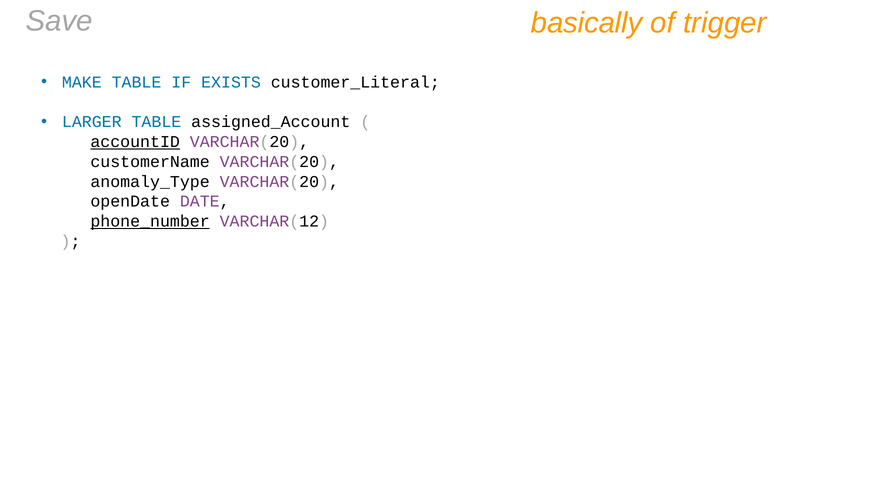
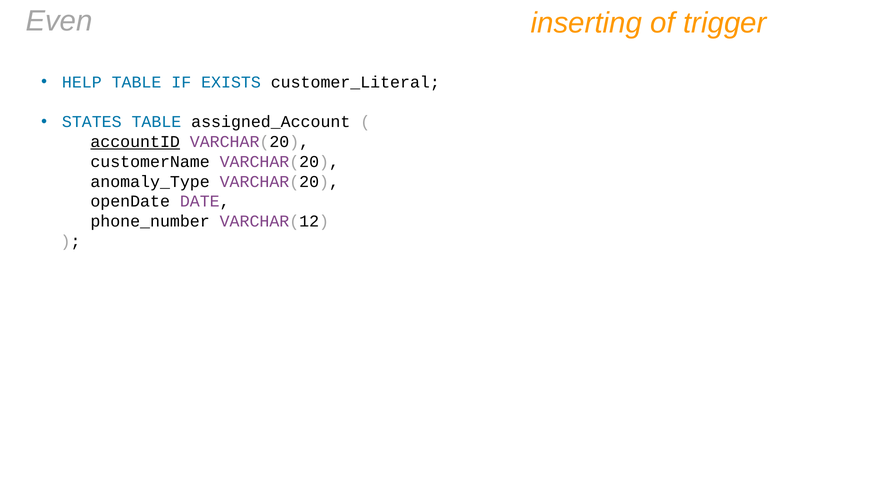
Save: Save -> Even (59, 21)
basically: basically -> inserting (586, 23)
MAKE: MAKE -> HELP (82, 82)
LARGER: LARGER -> STATES (92, 122)
phone_number underline: present -> none (150, 221)
